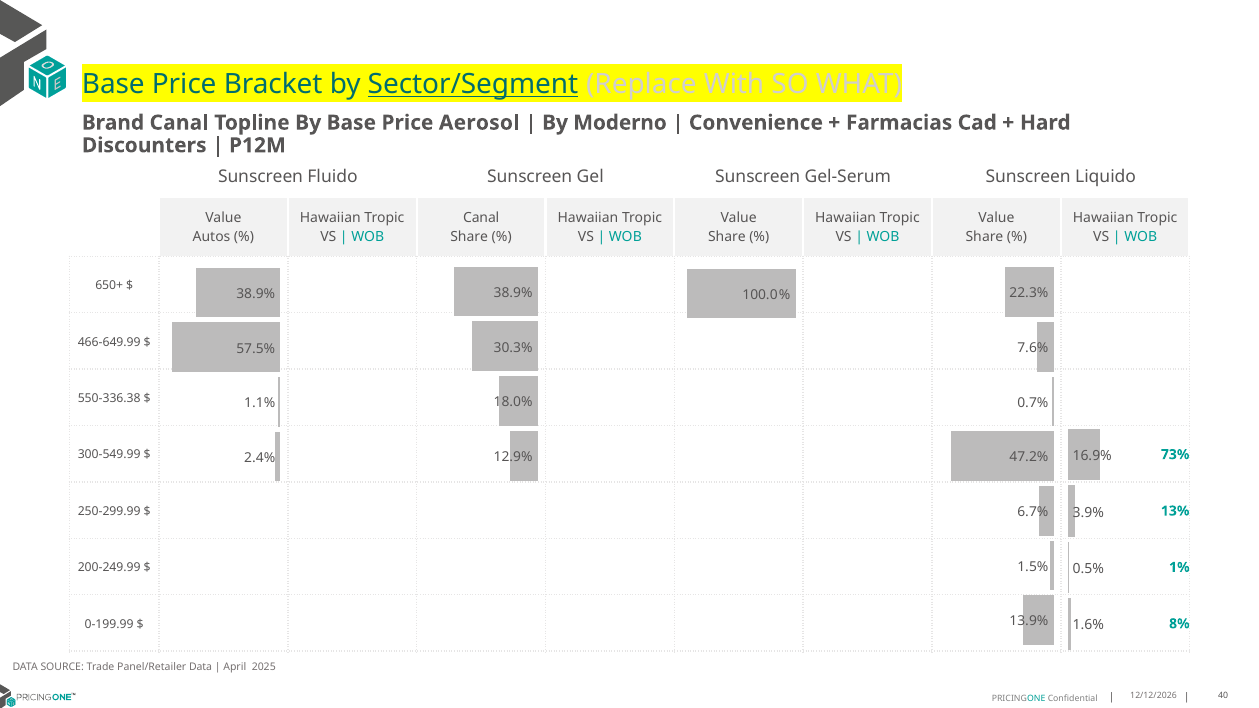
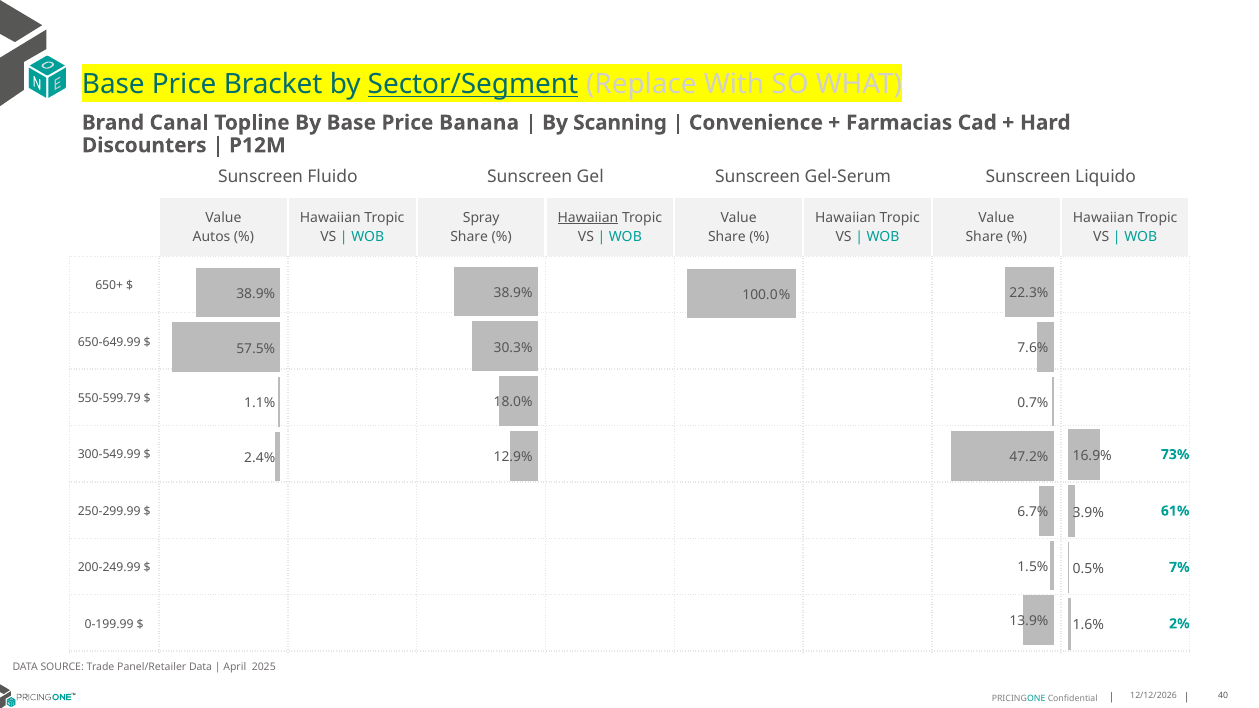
Aerosol: Aerosol -> Banana (479, 123)
Moderno: Moderno -> Scanning (620, 123)
Canal: Canal -> Spray (481, 218)
Hawaiian underline: none -> present (588, 218)
466-649.99: 466-649.99 -> 650-649.99 (109, 342)
550-336.38: 550-336.38 -> 550-599.79 (109, 399)
13%: 13% -> 61% (1175, 511)
1%: 1% -> 7% (1179, 567)
8%: 8% -> 2% (1179, 624)
